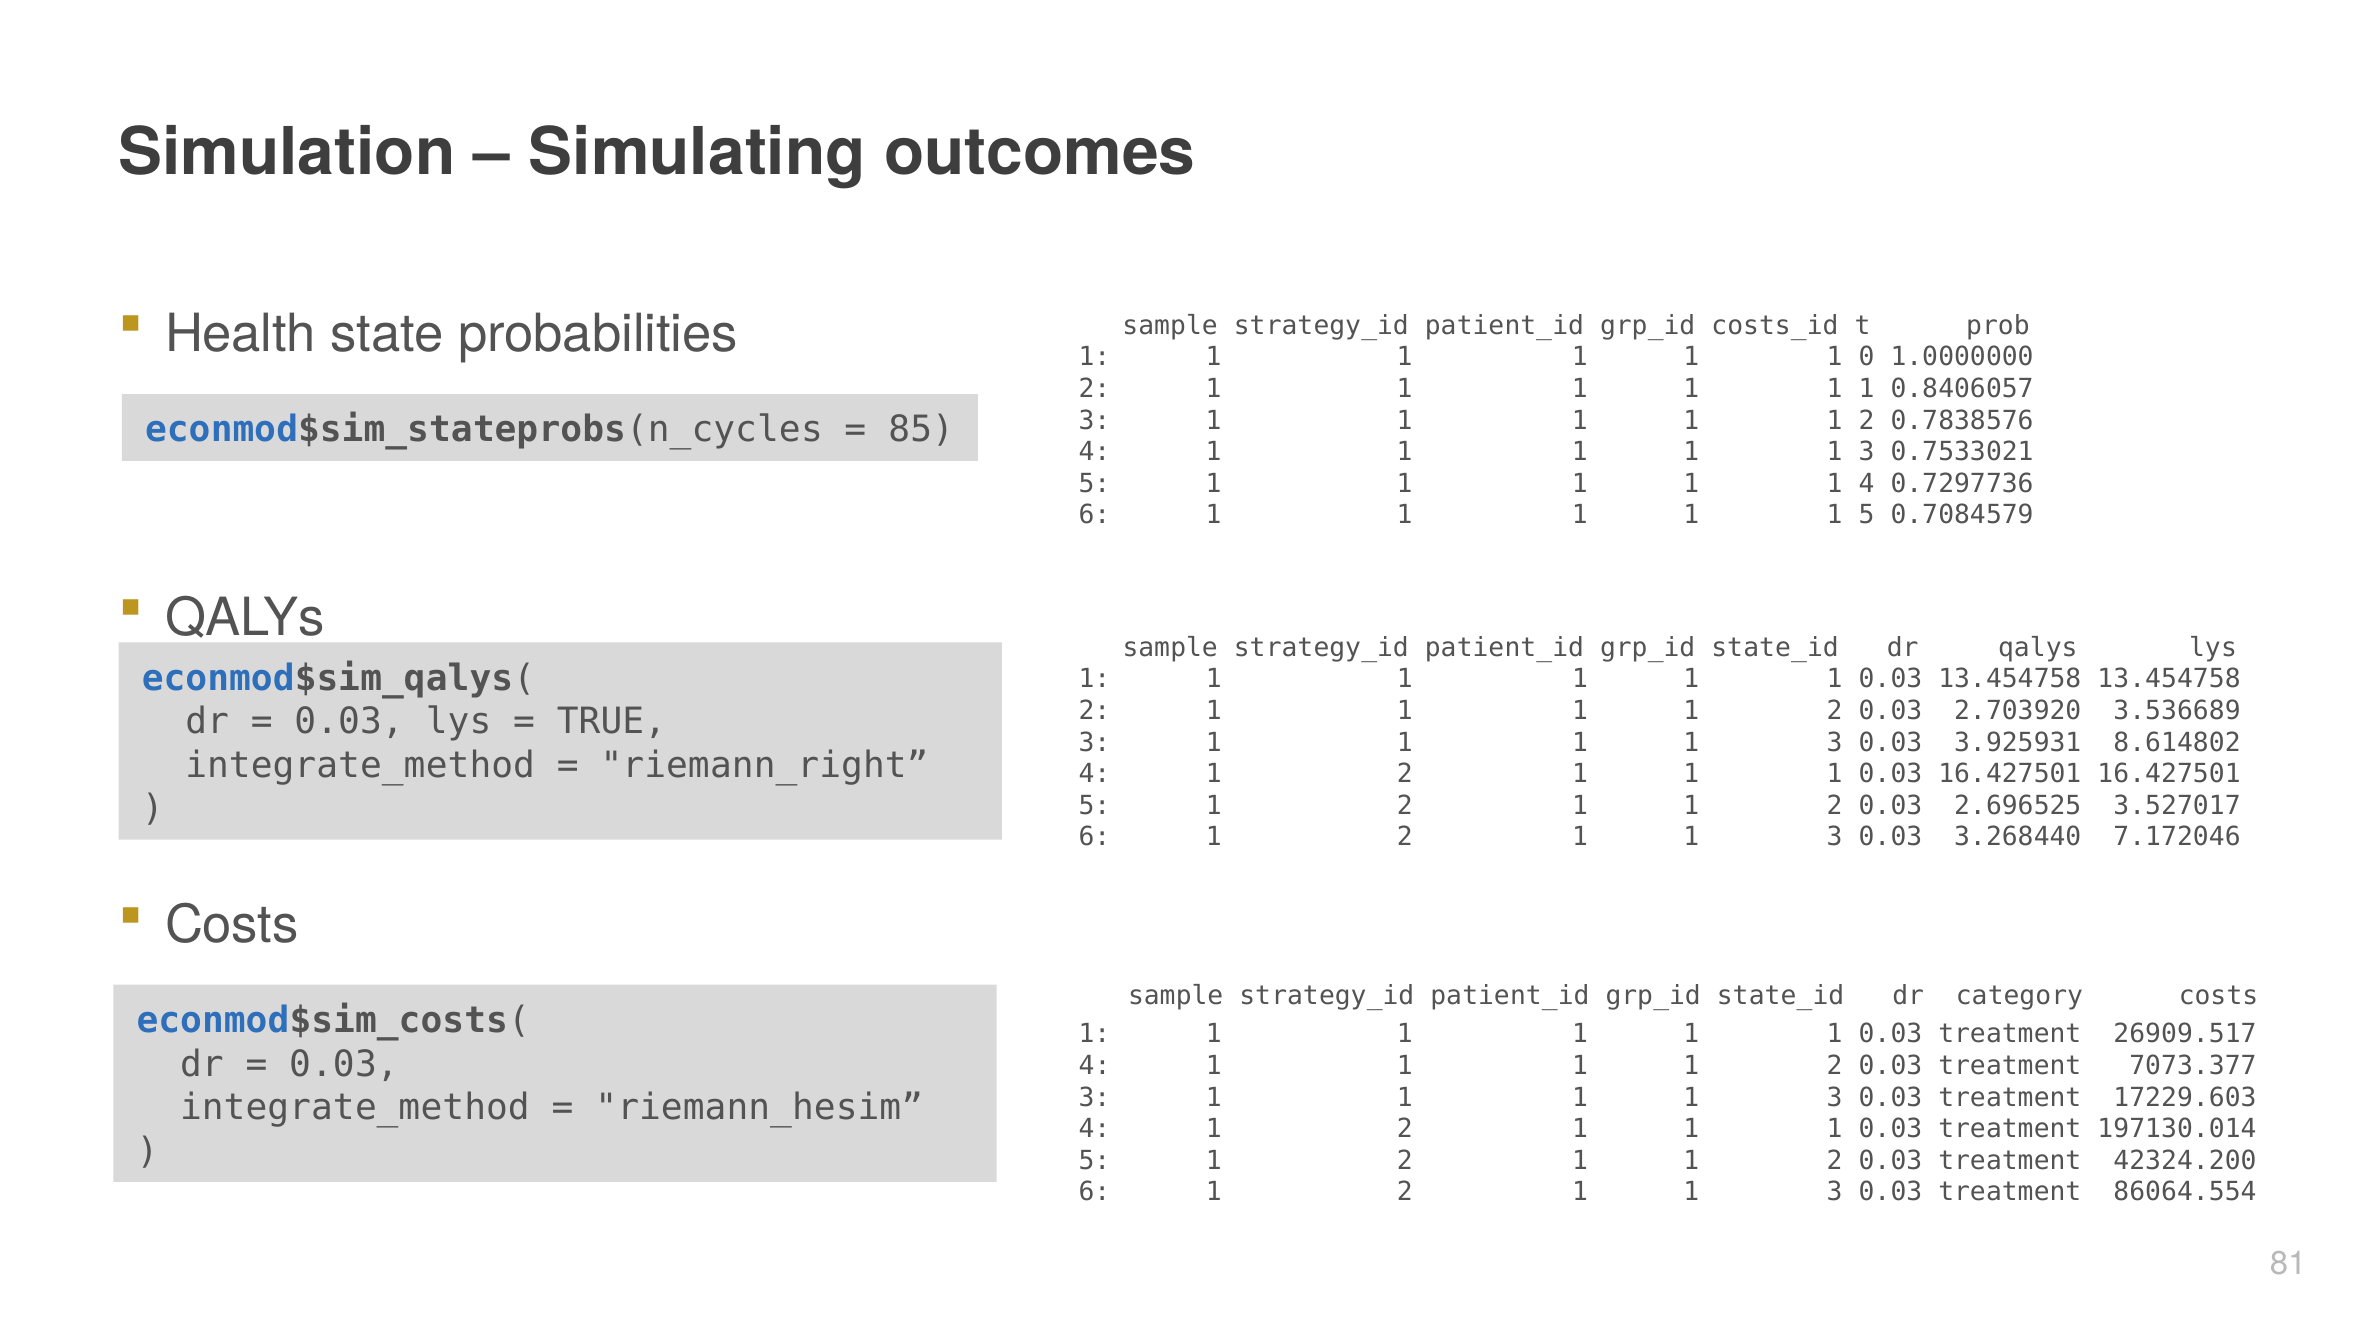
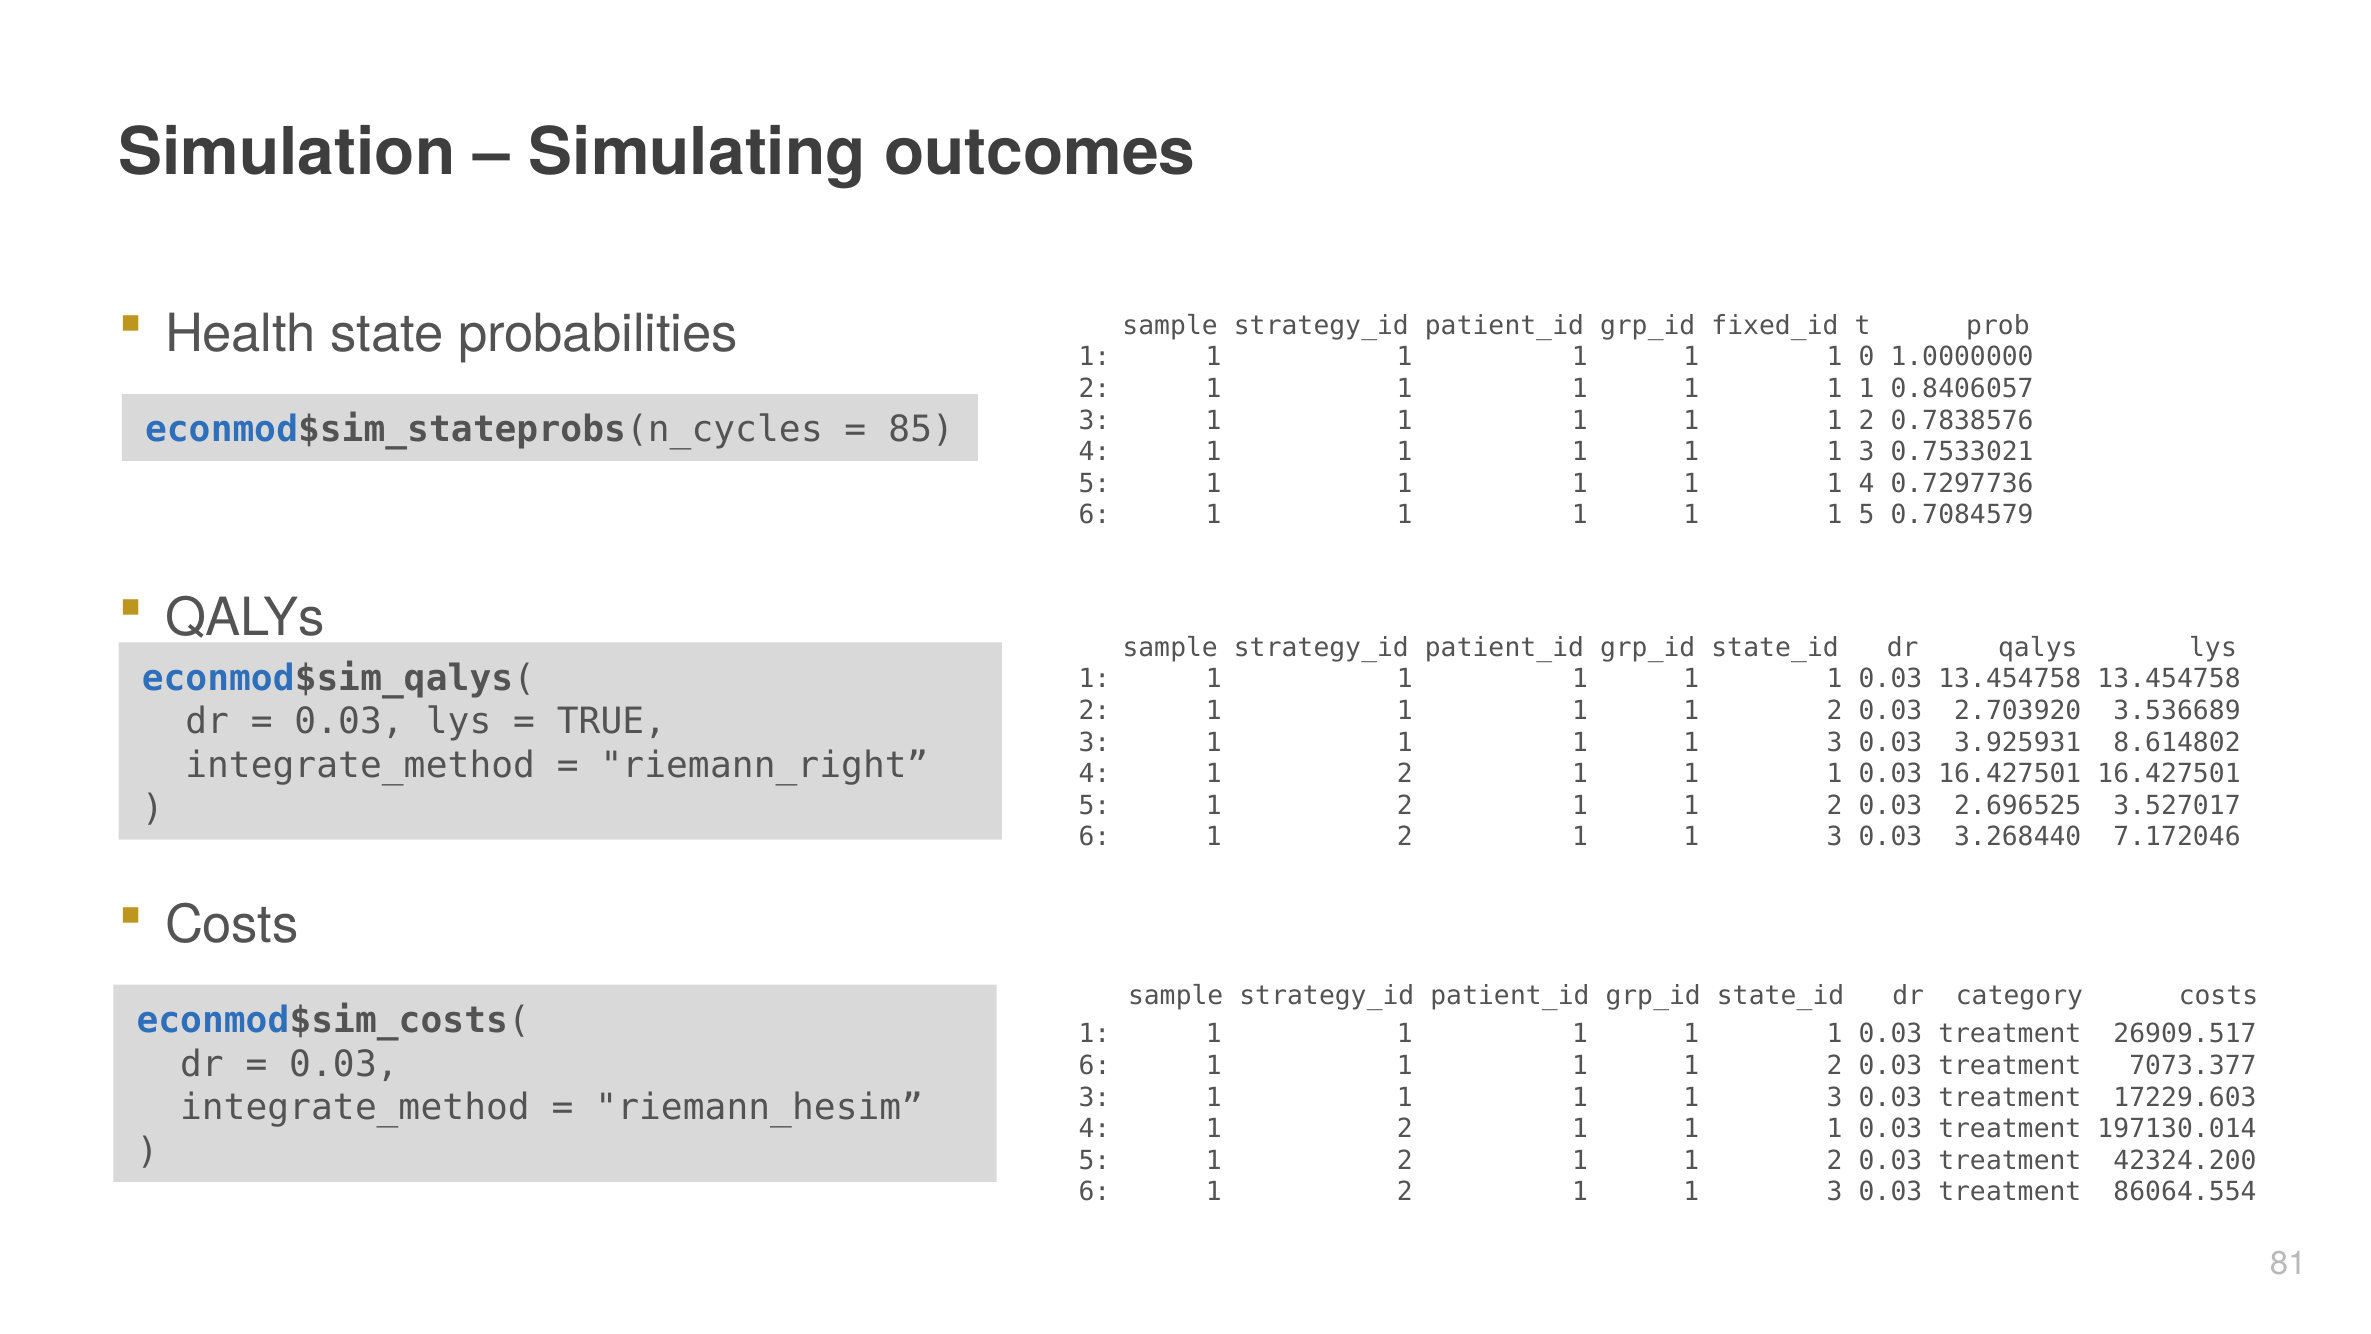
costs_id: costs_id -> fixed_id (1775, 326)
4: 4 -> 6 (1095, 1066)
